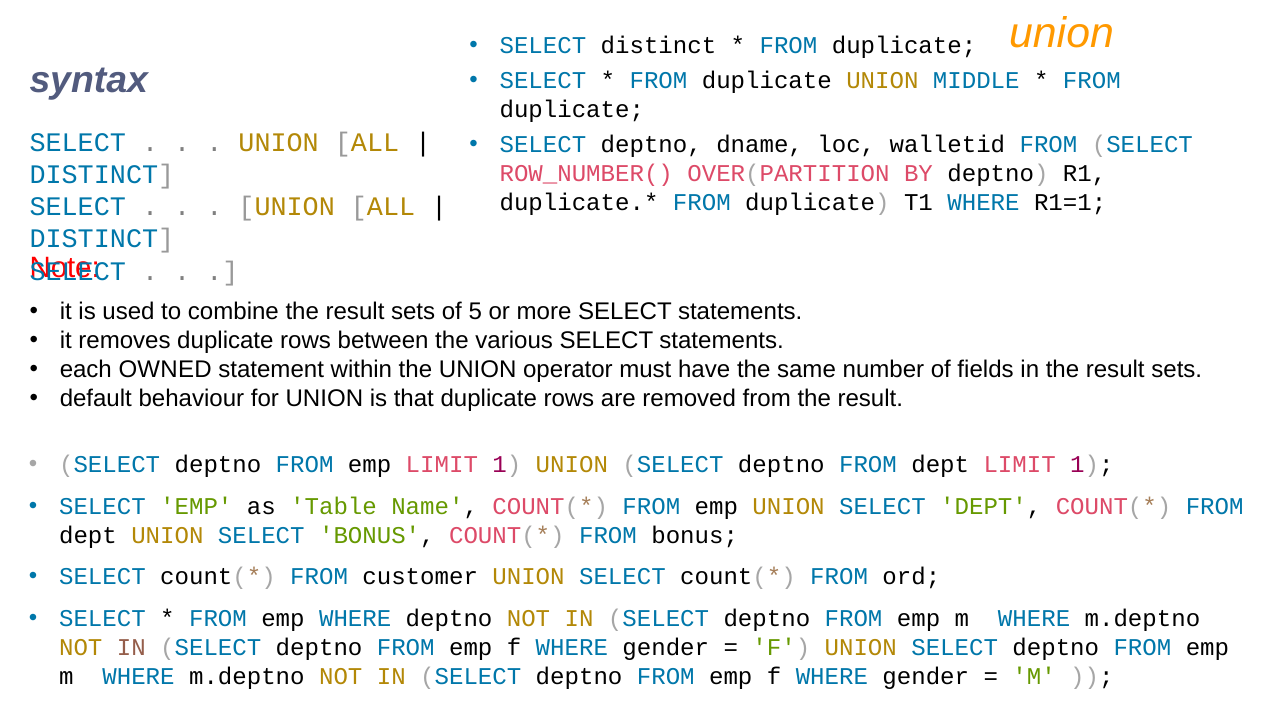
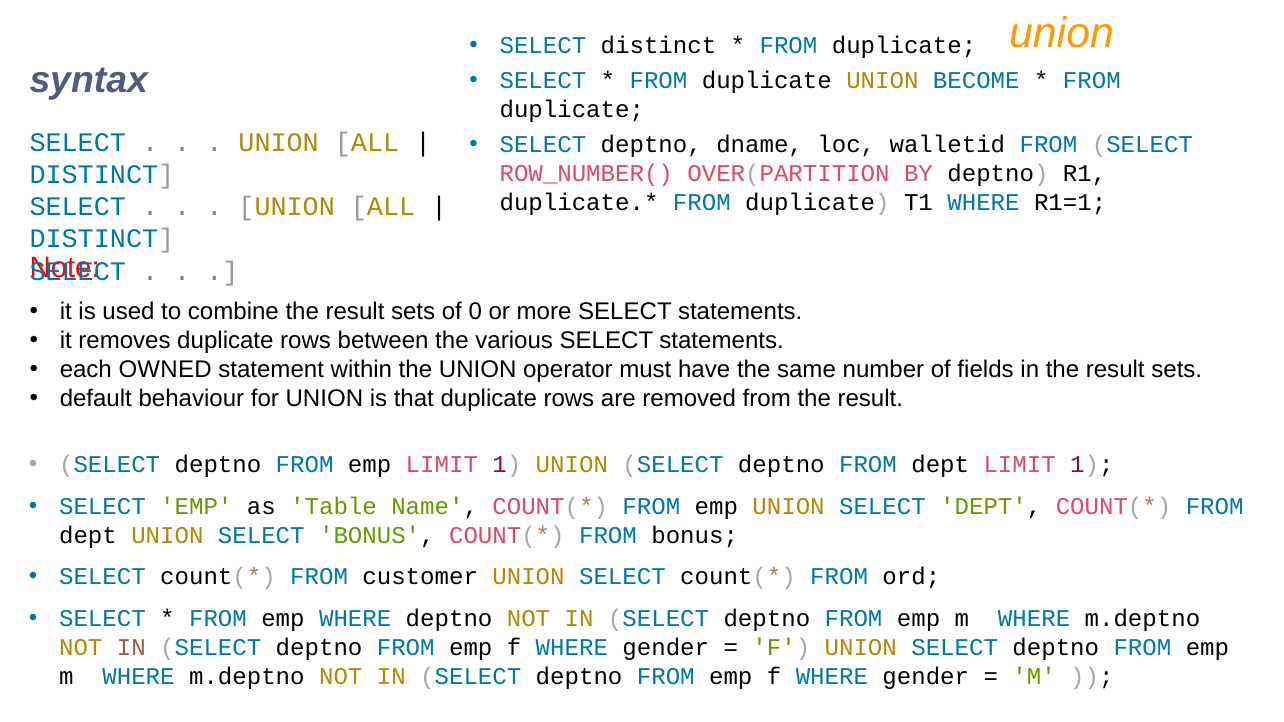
MIDDLE: MIDDLE -> BECOME (976, 81)
5: 5 -> 0 (475, 312)
